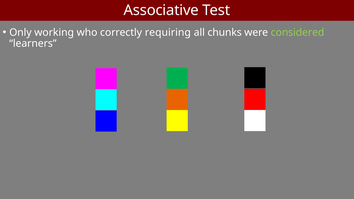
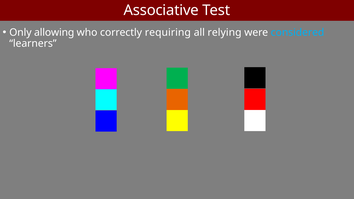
working: working -> allowing (54, 32)
chunks: chunks -> relying (225, 32)
considered colour: light green -> light blue (298, 32)
